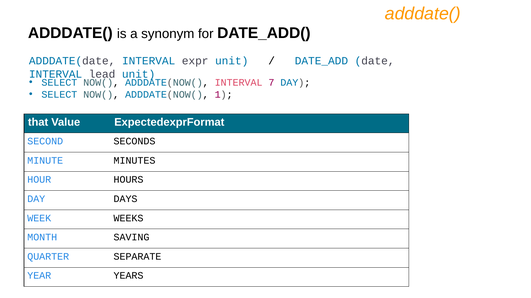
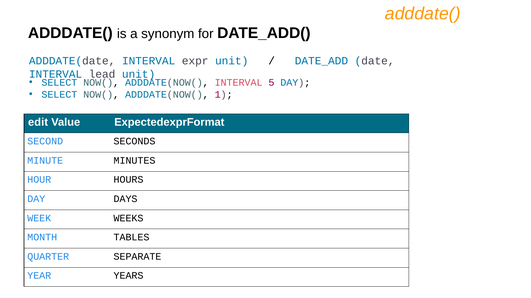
7: 7 -> 5 (271, 83)
that: that -> edit (38, 122)
SAVING: SAVING -> TABLES (131, 238)
